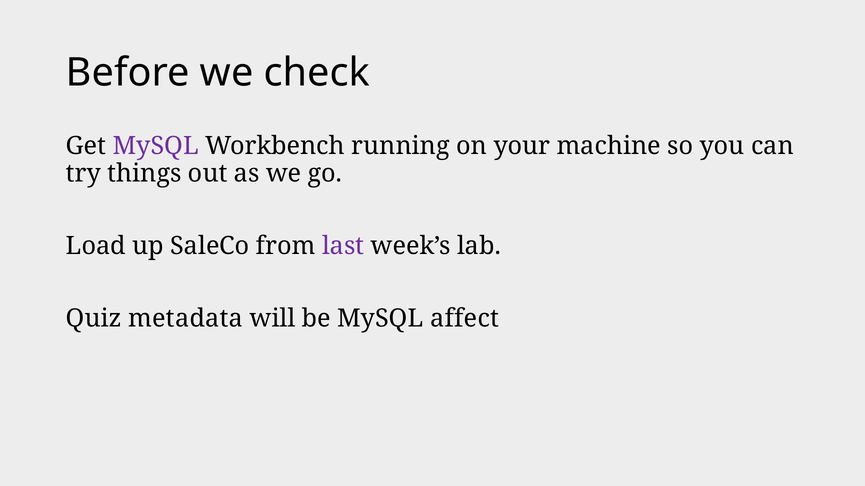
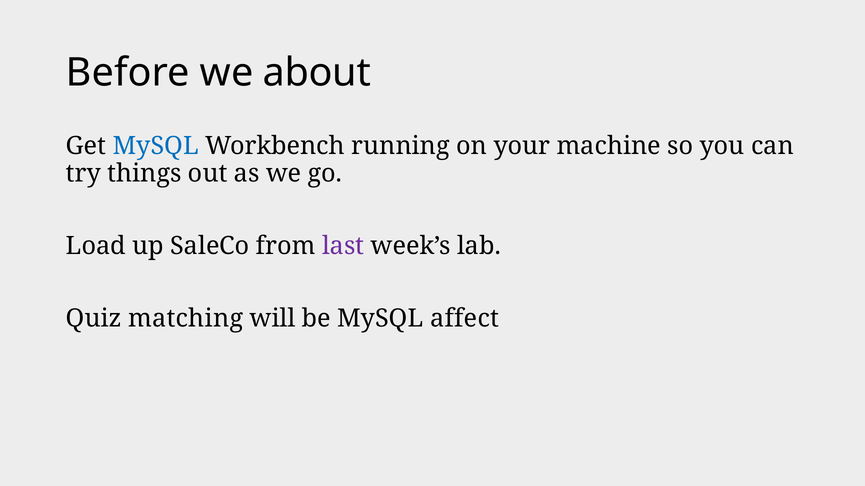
check: check -> about (317, 73)
MySQL colour: purple -> blue (156, 146)
metadata: metadata -> matching (186, 319)
